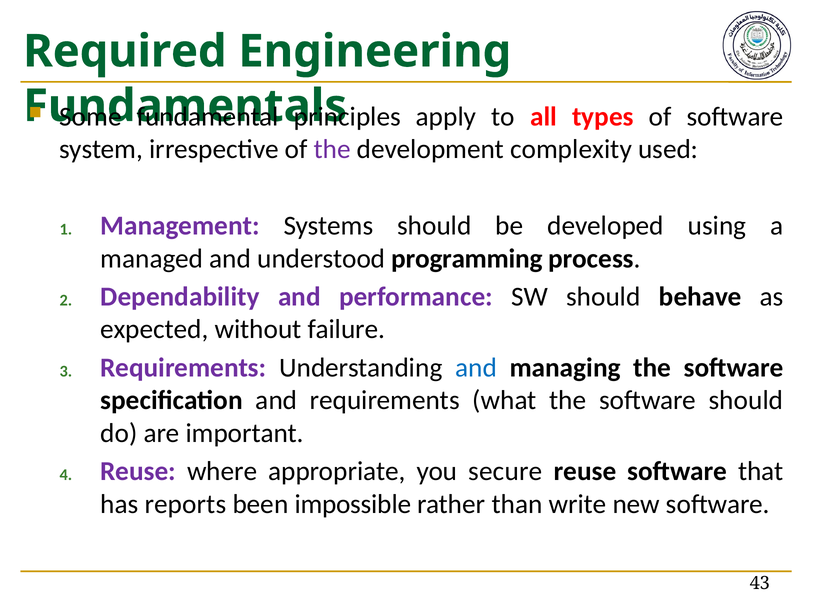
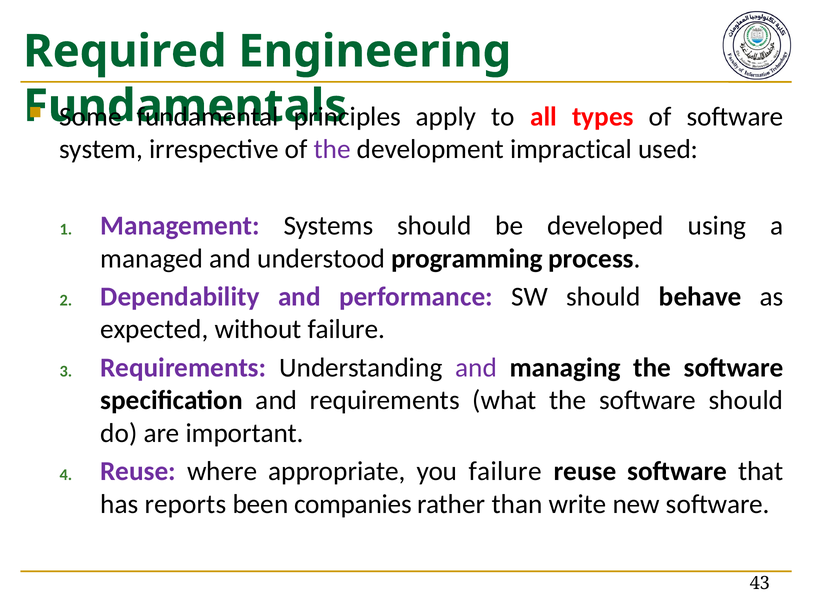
complexity: complexity -> impractical (571, 149)
and colour: blue -> purple (476, 368)
you secure: secure -> failure (505, 472)
impossible: impossible -> companies (353, 504)
